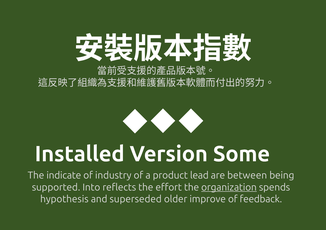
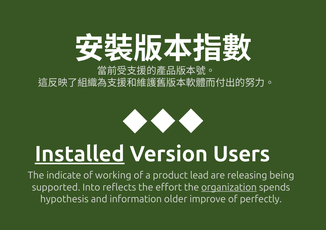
Installed underline: none -> present (80, 154)
Some: Some -> Users (242, 154)
industry: industry -> working (113, 175)
between: between -> releasing (247, 175)
superseded: superseded -> information (136, 199)
feedback: feedback -> perfectly (261, 199)
